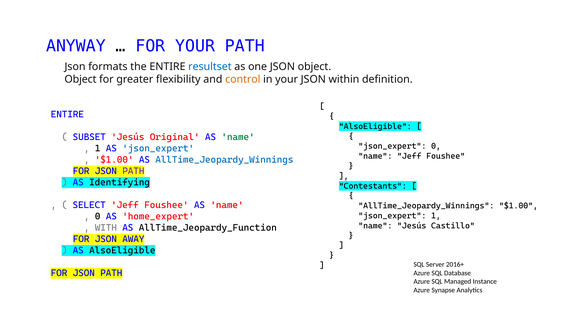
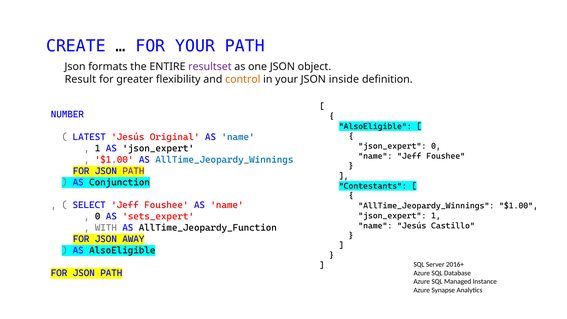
ANYWAY: ANYWAY -> CREATE (76, 46)
resultset colour: blue -> purple (210, 67)
Object: Object -> Result (80, 79)
within: within -> inside (344, 79)
ENTIRE: ENTIRE -> NUMBER (67, 114)
SUBSET: SUBSET -> LATEST (89, 137)
name colour: green -> blue (238, 137)
json_expert colour: blue -> black (158, 148)
Identifying: Identifying -> Conjunction (120, 182)
home_expert: home_expert -> sets_expert (158, 216)
